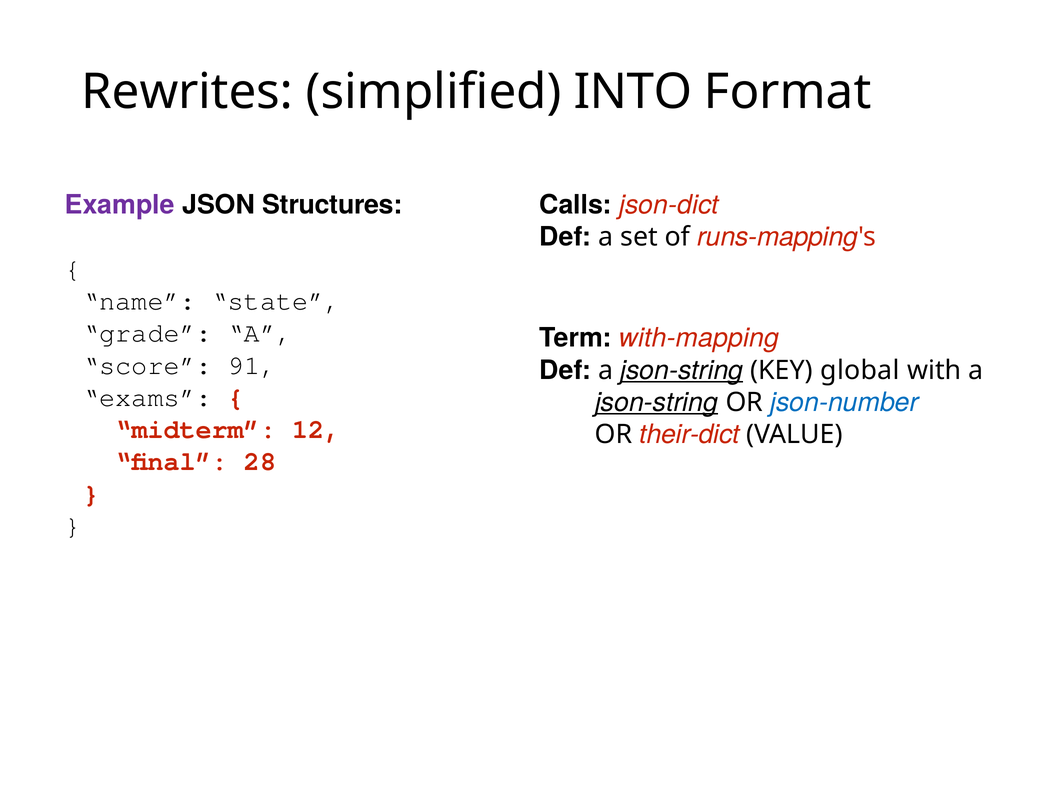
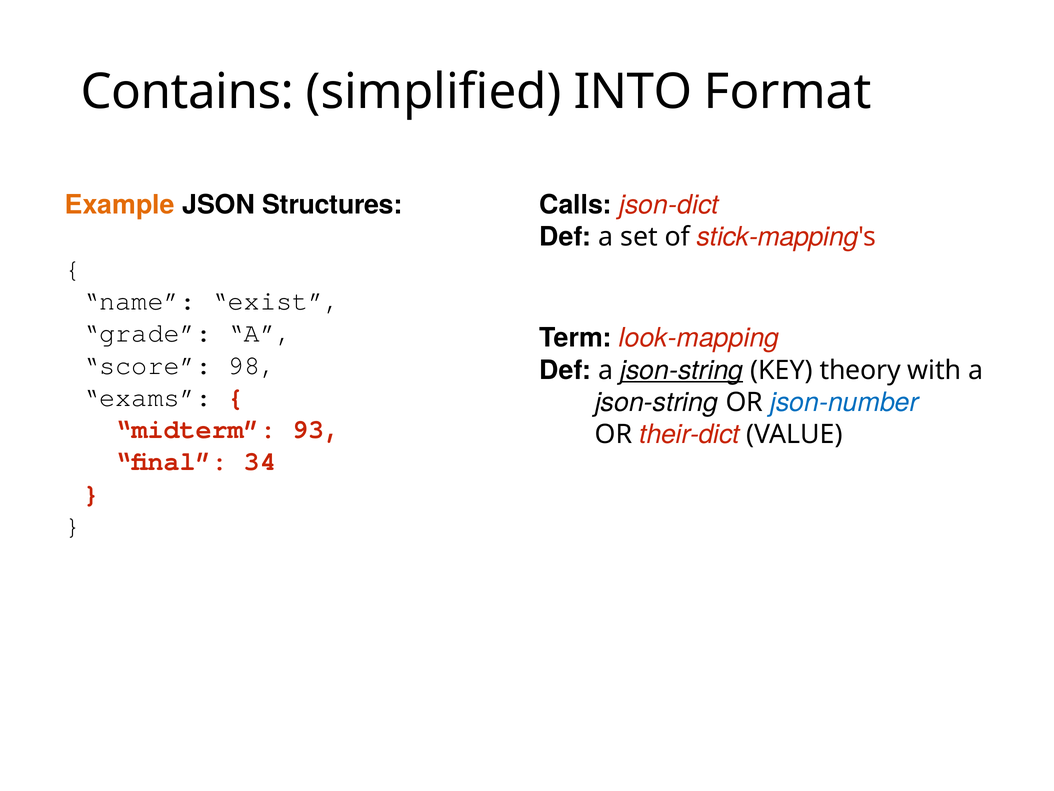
Rewrites: Rewrites -> Contains (187, 92)
Example colour: purple -> orange (120, 205)
runs-mapping: runs-mapping -> stick-mapping (778, 237)
state: state -> exist (276, 301)
with-mapping: with-mapping -> look-mapping (699, 338)
91: 91 -> 98 (252, 365)
global: global -> theory (860, 370)
json-string underline: present -> none (657, 402)
12: 12 -> 93 (316, 429)
28: 28 -> 34 (260, 461)
